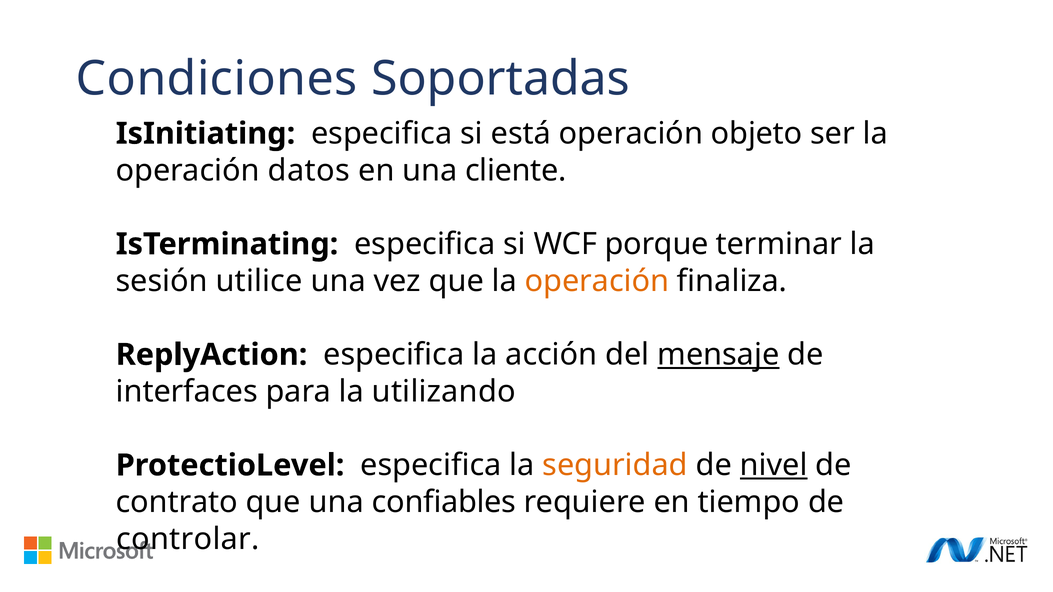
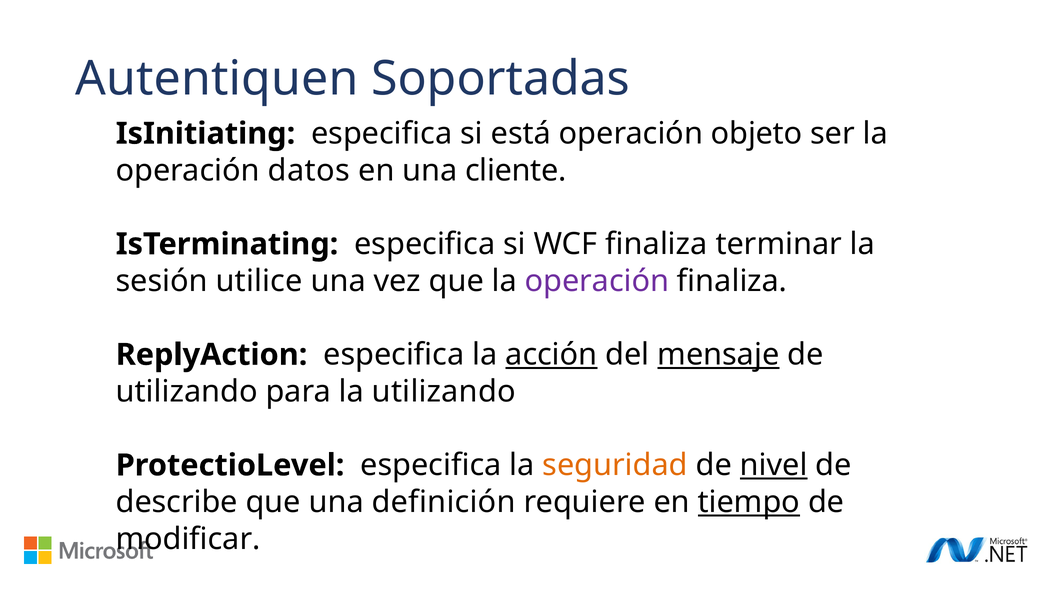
Condiciones: Condiciones -> Autentiquen (217, 79)
WCF porque: porque -> finaliza (656, 244)
operación colour: orange -> purple (597, 281)
acción underline: none -> present (551, 355)
interfaces: interfaces -> utilizando (187, 392)
contrato: contrato -> describe (177, 502)
confiables: confiables -> definición (444, 502)
tiempo underline: none -> present (749, 502)
controlar: controlar -> modificar (188, 539)
